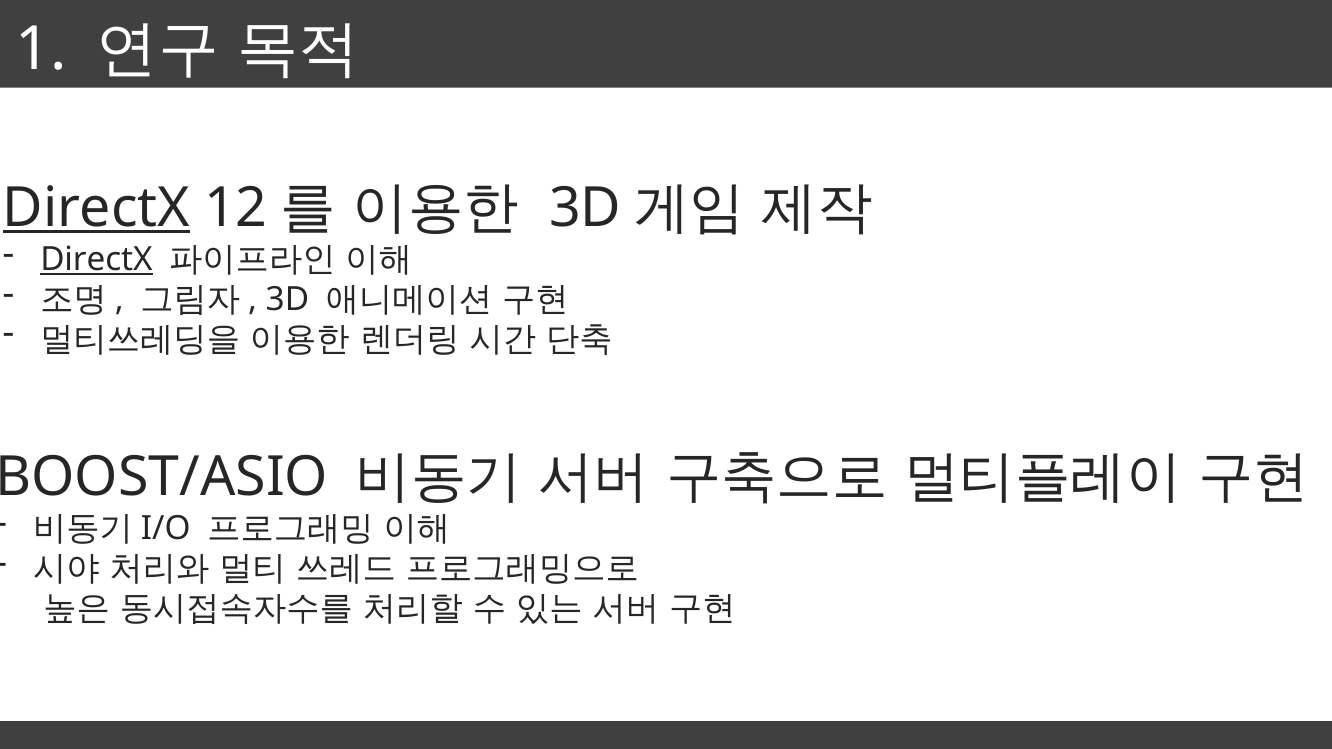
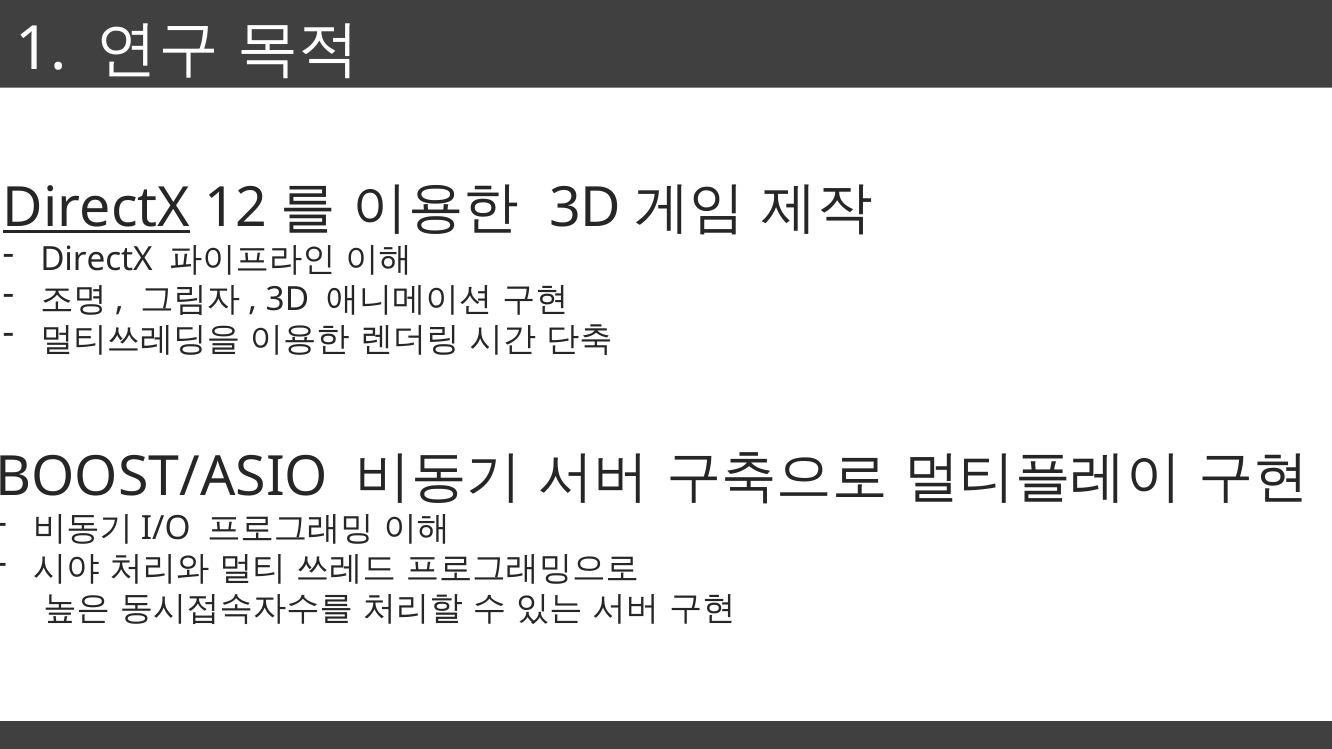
DirectX underline: present -> none (96, 260)
